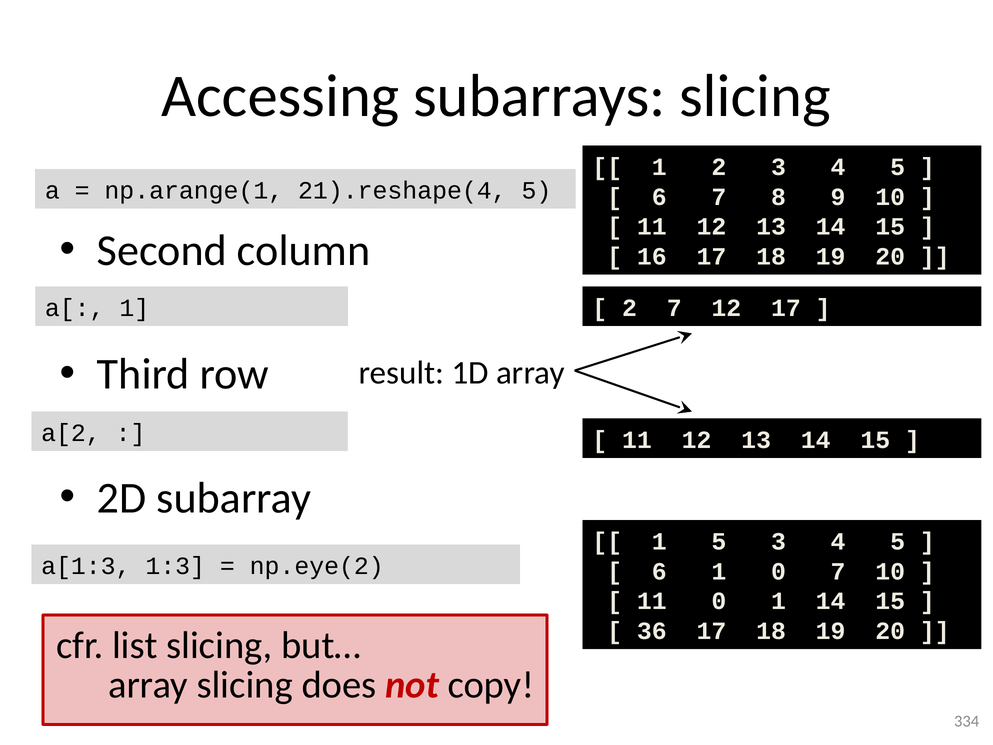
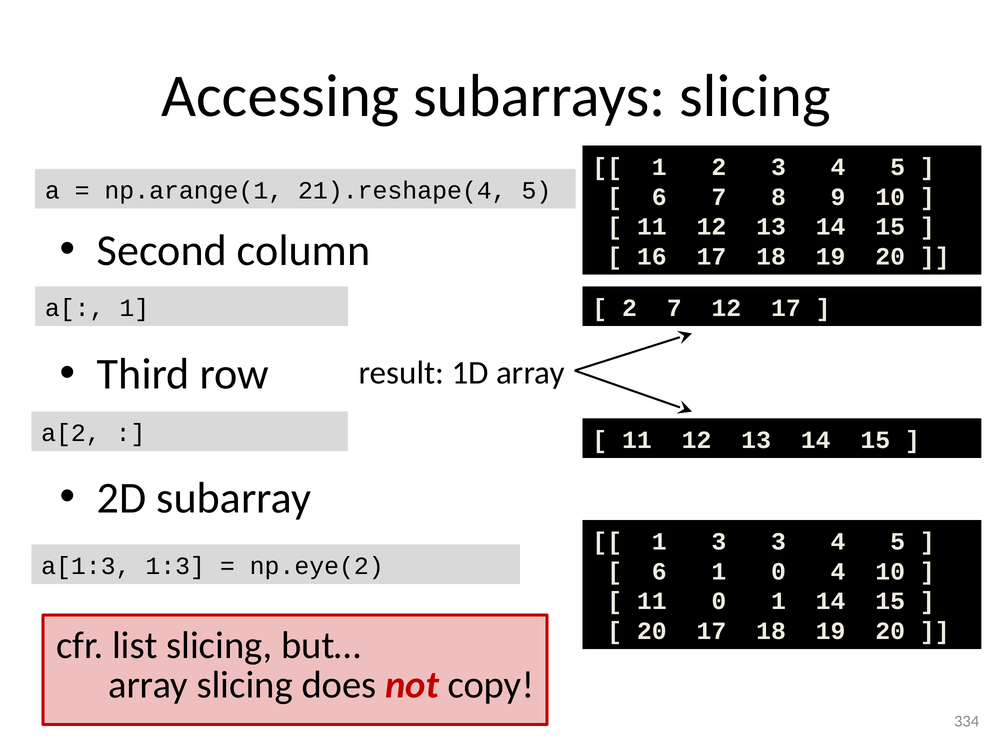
1 5: 5 -> 3 (719, 541)
0 7: 7 -> 4 (838, 571)
36: 36 -> 20 (652, 631)
